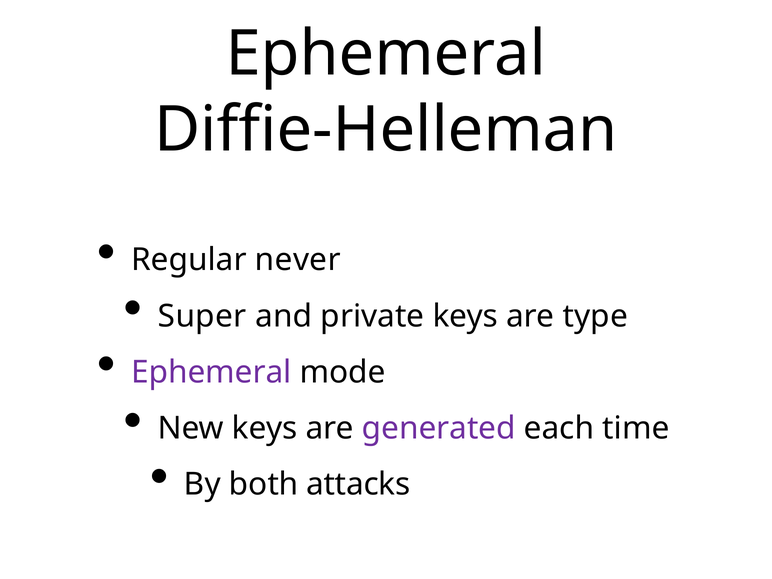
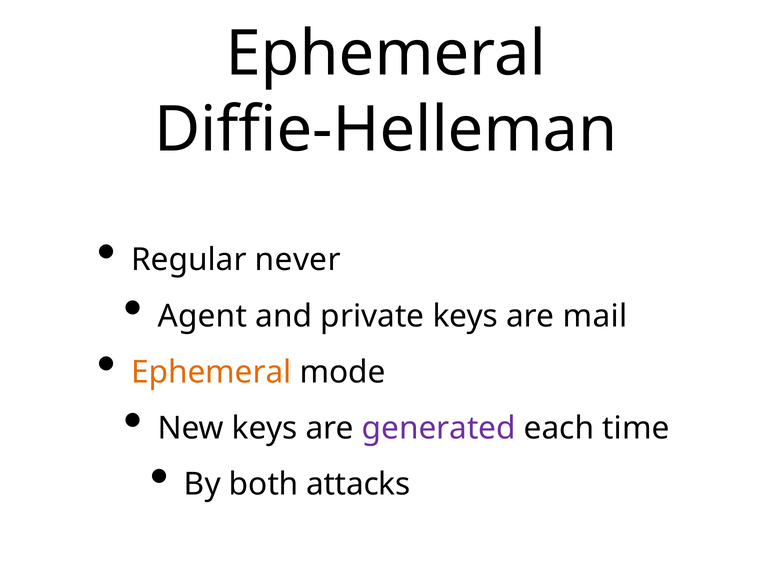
Super: Super -> Agent (202, 316)
type: type -> mail (595, 316)
Ephemeral colour: purple -> orange (211, 372)
